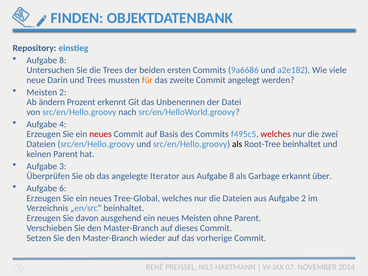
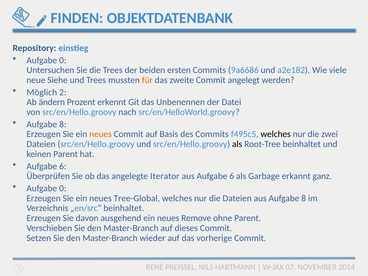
8: 8 -> 0 (63, 60)
Darin: Darin -> Siehe (58, 80)
Meisten: Meisten -> Möglich (42, 92)
4: 4 -> 8 (63, 124)
neues colour: red -> orange (101, 134)
welches colour: red -> black (276, 134)
3: 3 -> 6 (63, 166)
aus Aufgabe 8: 8 -> 6 (232, 176)
über: über -> ganz (322, 176)
6: 6 -> 0 (63, 188)
aus Aufgabe 2: 2 -> 8 (304, 198)
neues Meisten: Meisten -> Remove (196, 218)
